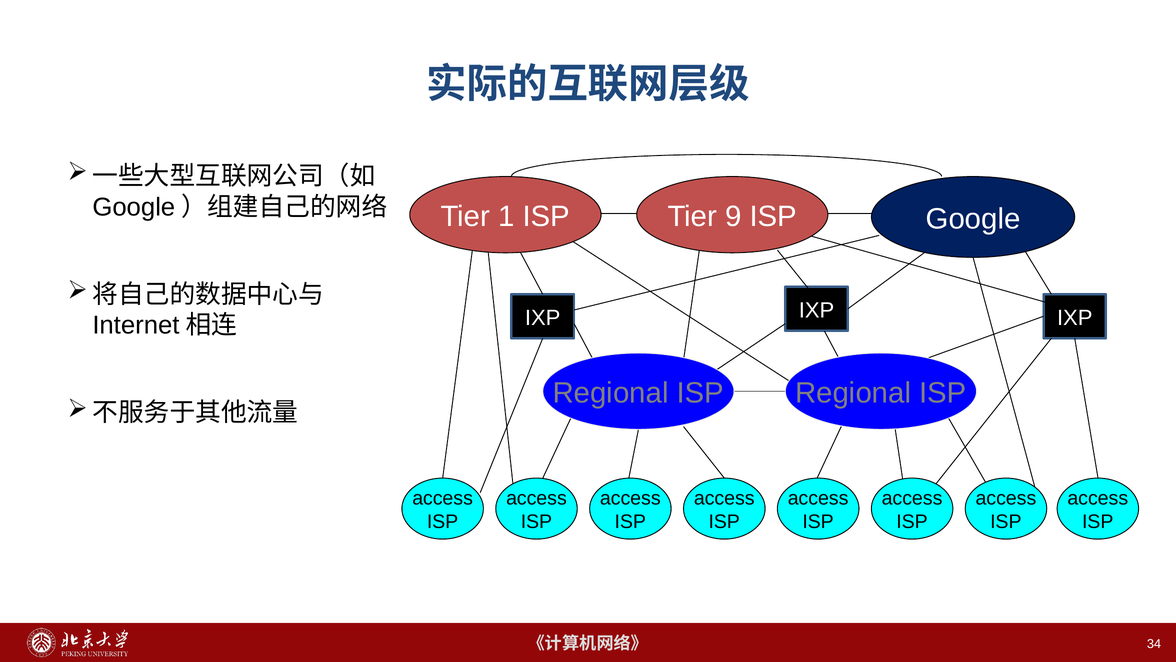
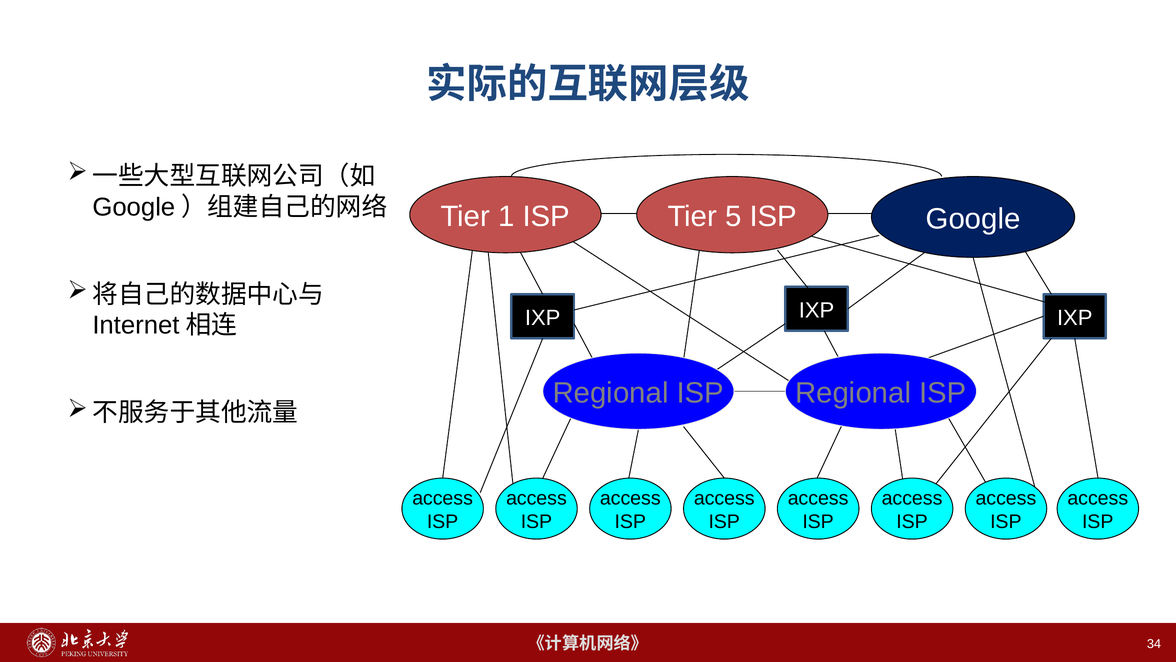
9: 9 -> 5 (733, 217)
